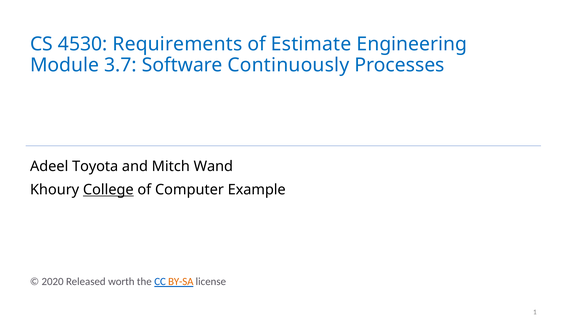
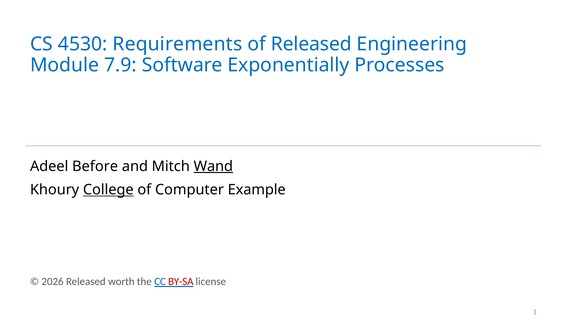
of Estimate: Estimate -> Released (311, 44)
3.7: 3.7 -> 7.9 (120, 65)
Continuously: Continuously -> Exponentially (288, 65)
Toyota: Toyota -> Before (95, 166)
Wand underline: none -> present (213, 166)
2020: 2020 -> 2026 (53, 282)
BY-SA colour: orange -> red (181, 282)
